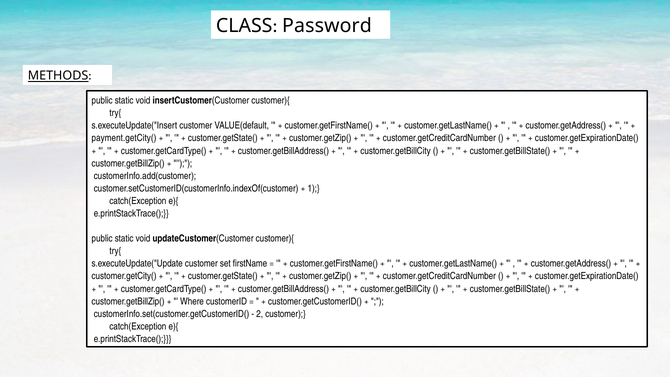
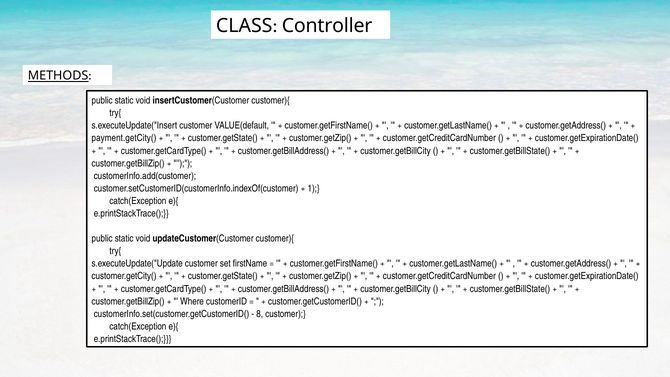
Password: Password -> Controller (327, 26)
2: 2 -> 8 (260, 314)
